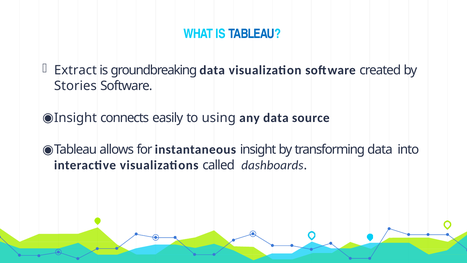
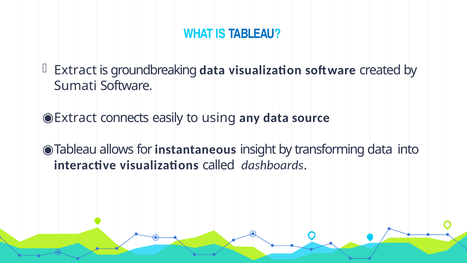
Stories: Stories -> Sumati (75, 86)
Insight: Insight -> Extract (75, 118)
